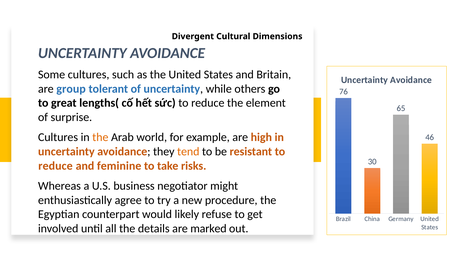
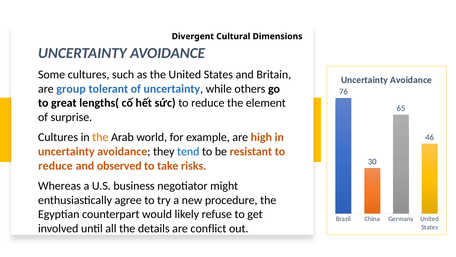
tend colour: orange -> blue (188, 151)
feminine: feminine -> observed (119, 166)
marked: marked -> conflict (208, 228)
